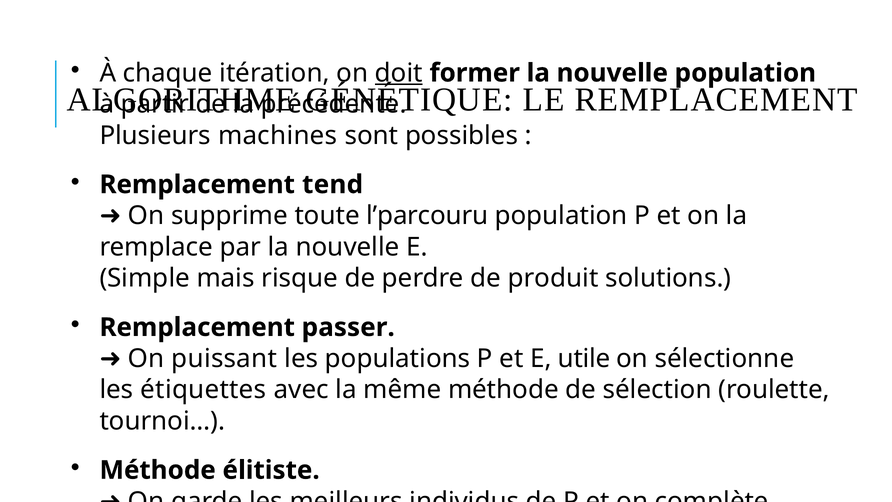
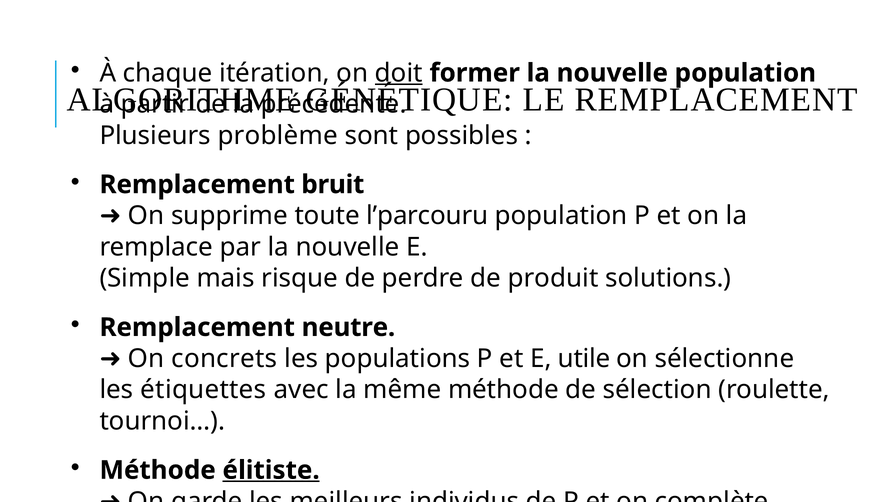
machines: machines -> problème (278, 135)
tend: tend -> bruit (333, 184)
passer: passer -> neutre (348, 327)
puissant: puissant -> concrets (224, 358)
élitiste underline: none -> present (271, 470)
